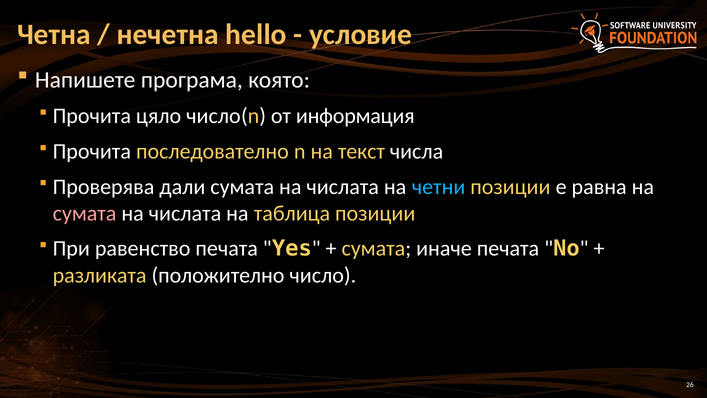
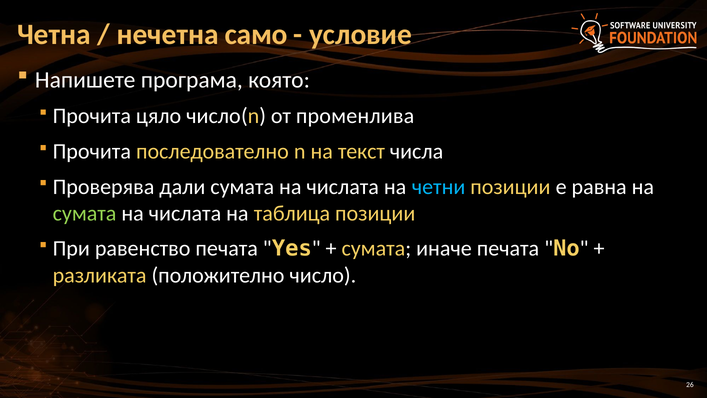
hello: hello -> само (256, 34)
информация: информация -> променлива (355, 116)
сумата colour: pink -> light green (85, 213)
